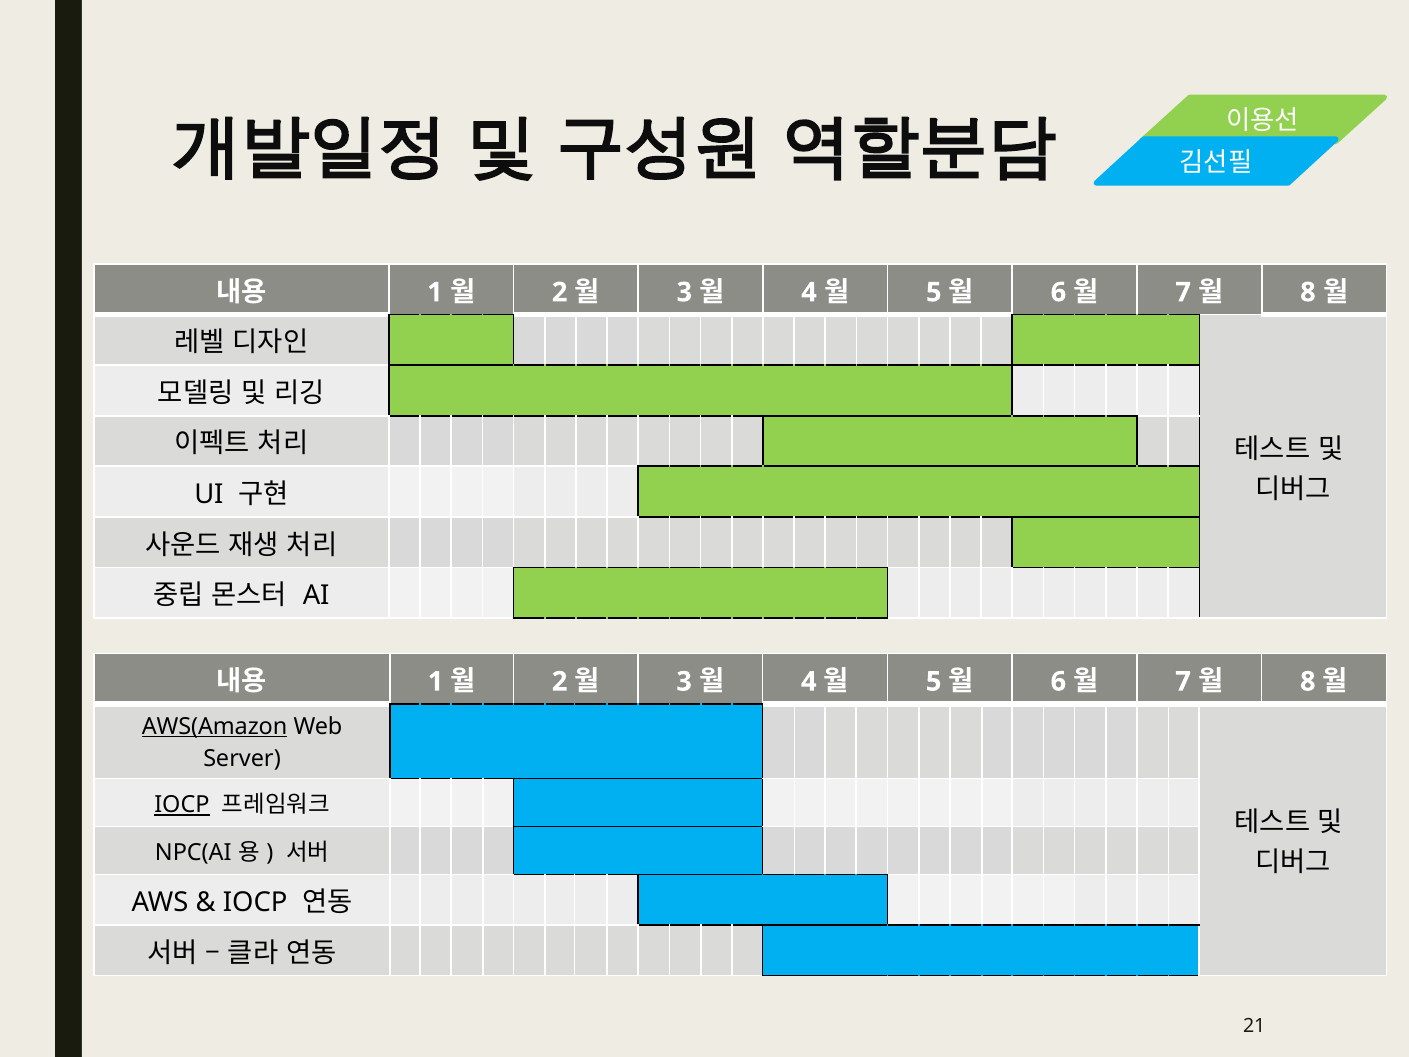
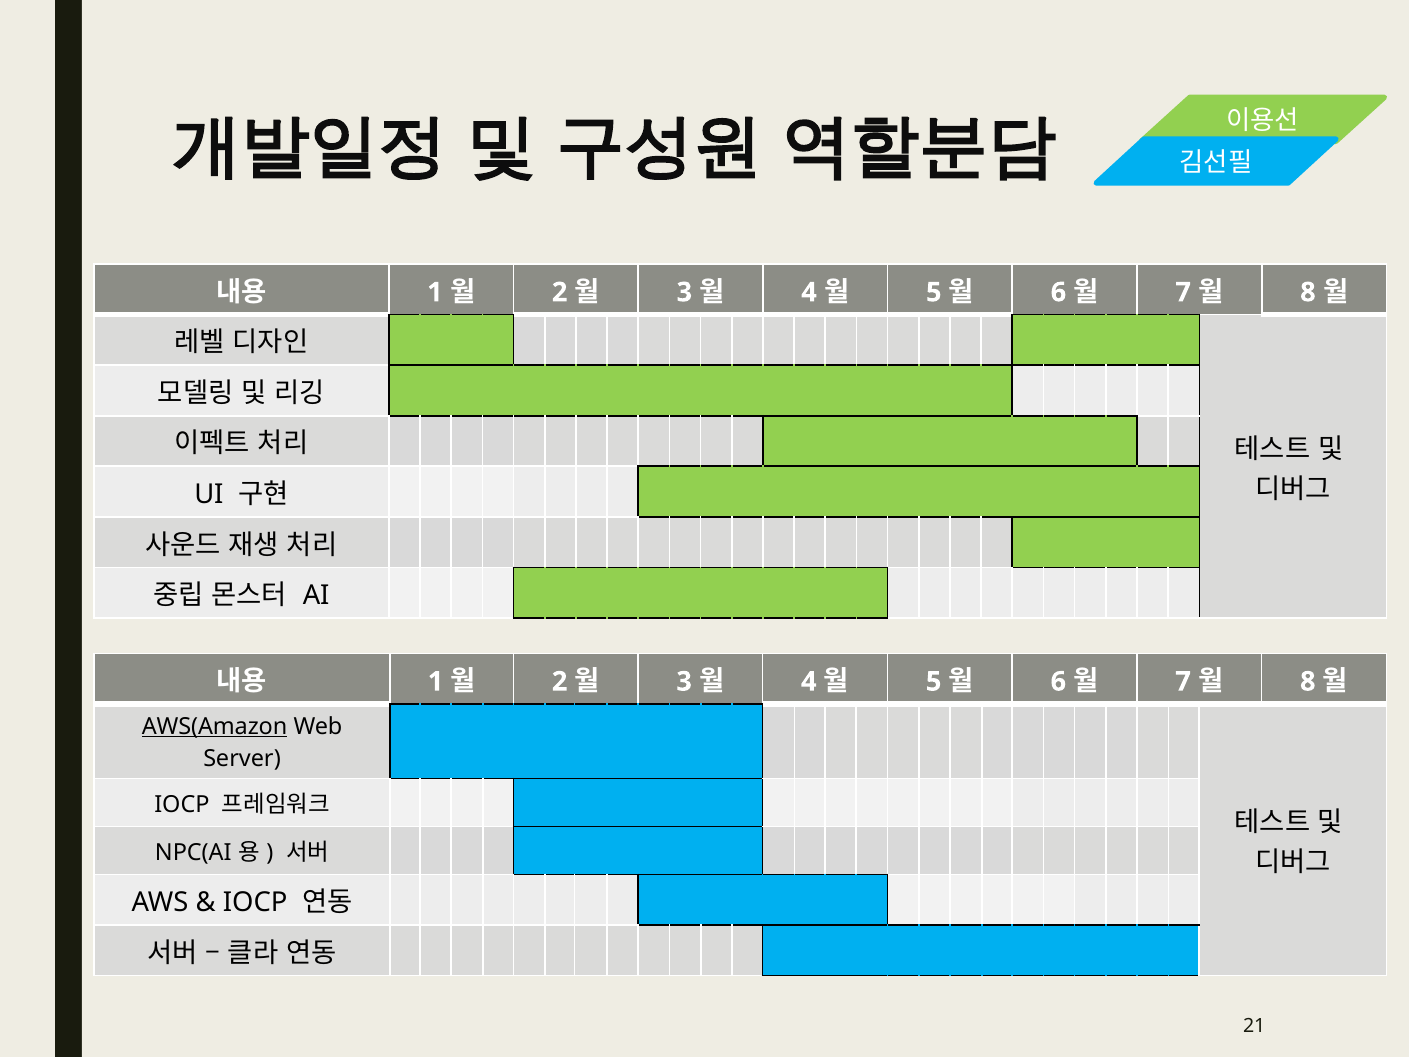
IOCP underline: present -> none (182, 805)
